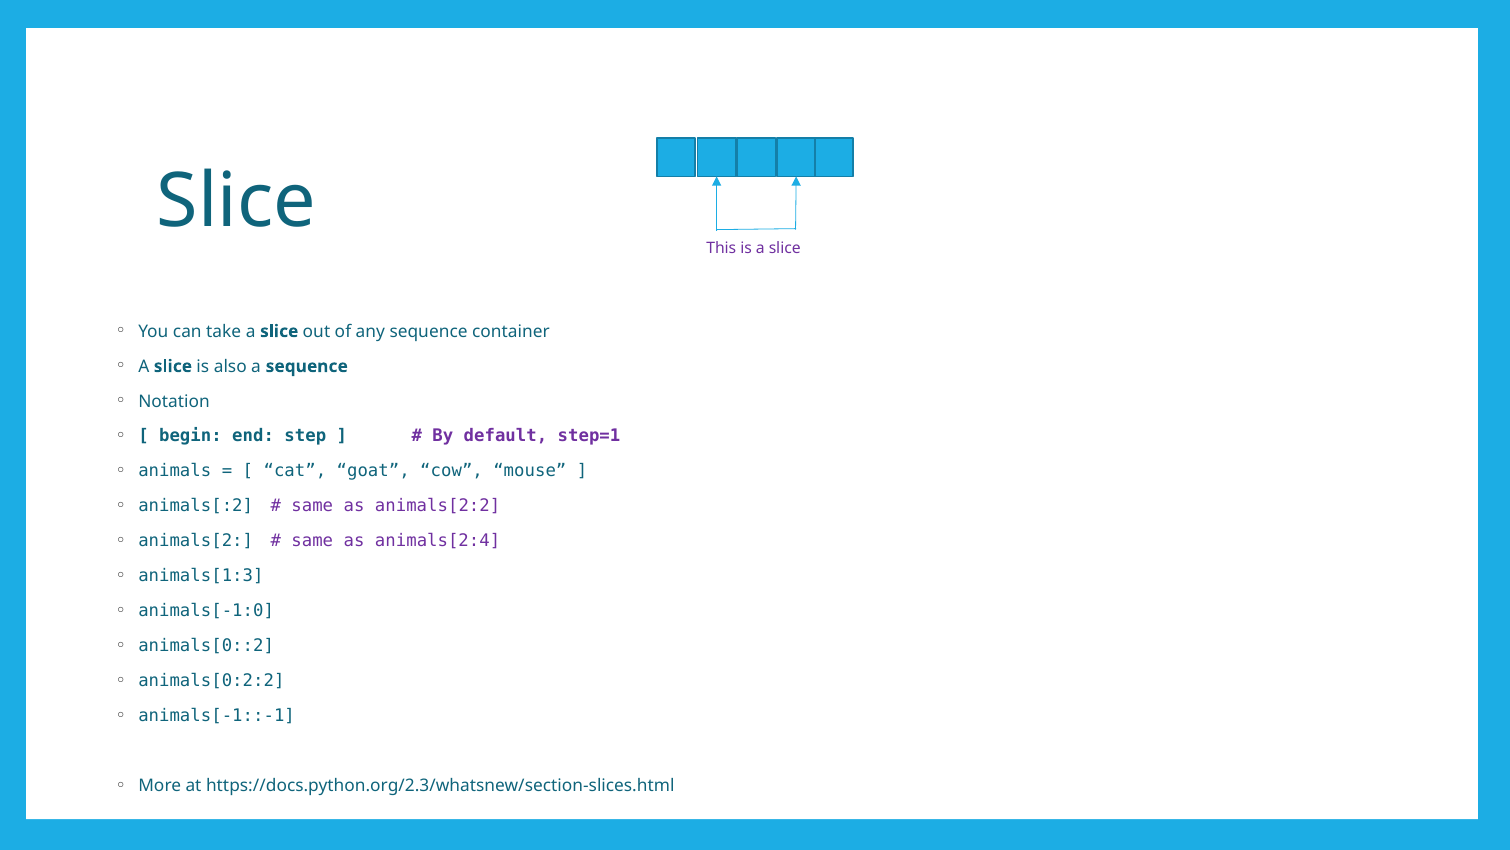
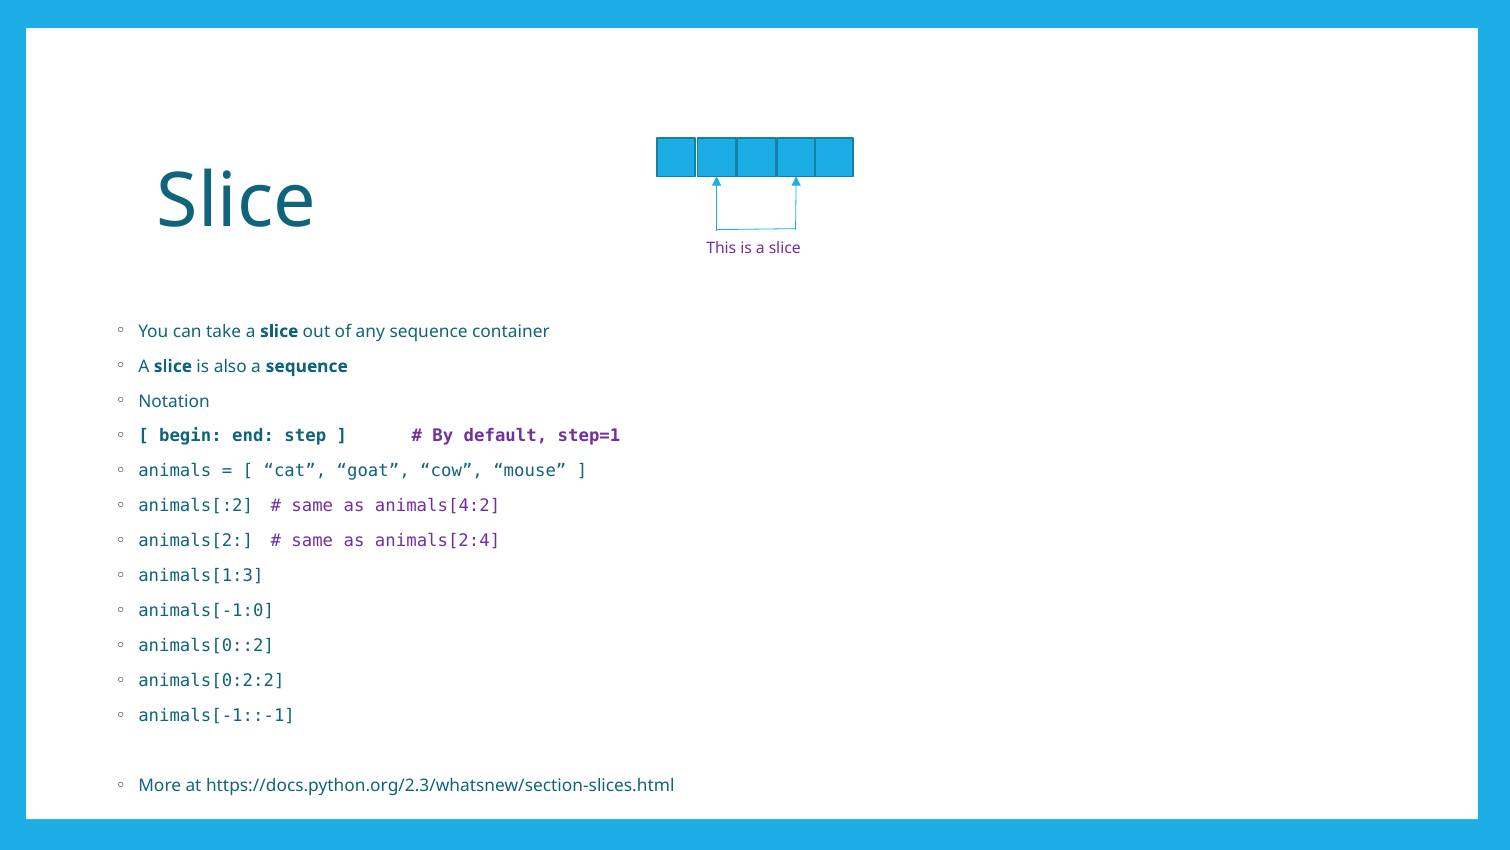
animals[2:2: animals[2:2 -> animals[4:2 (438, 506)
